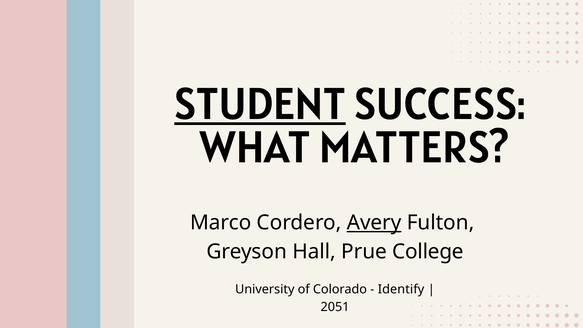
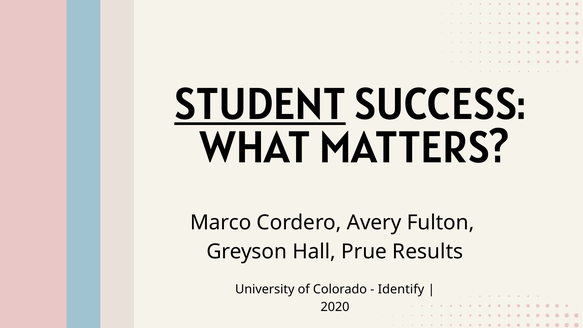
Avery underline: present -> none (374, 223)
College: College -> Results (428, 252)
2051: 2051 -> 2020 (335, 307)
